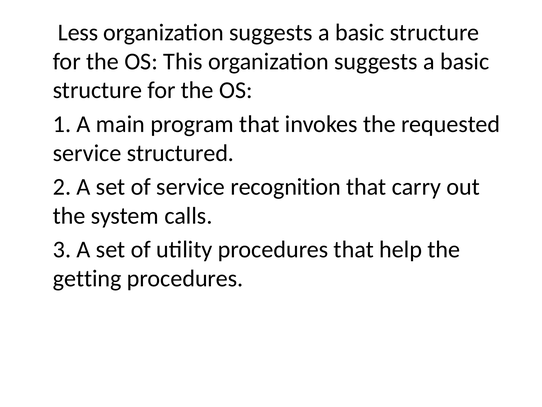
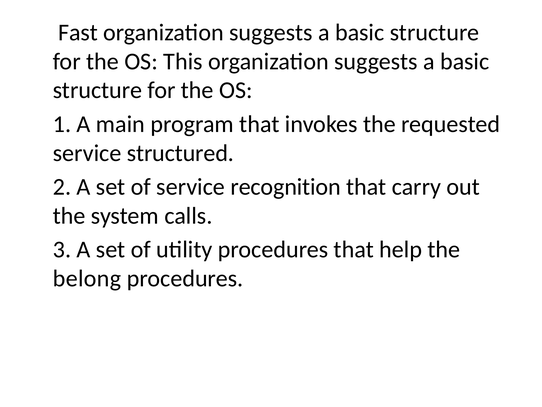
Less: Less -> Fast (78, 32)
getting: getting -> belong (87, 278)
